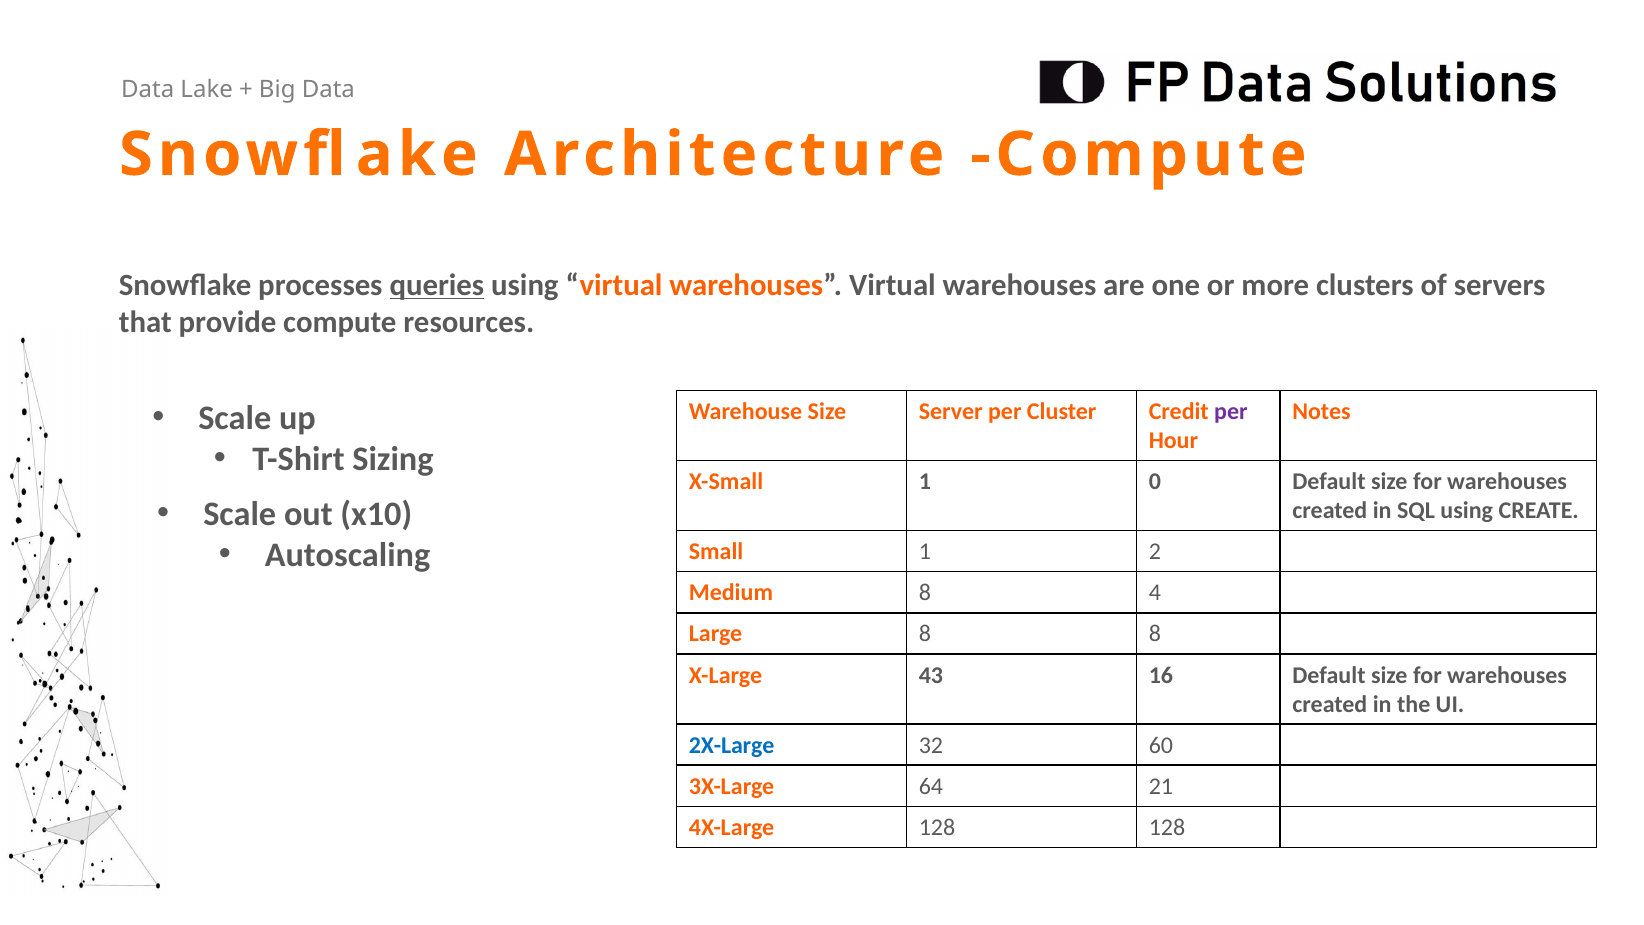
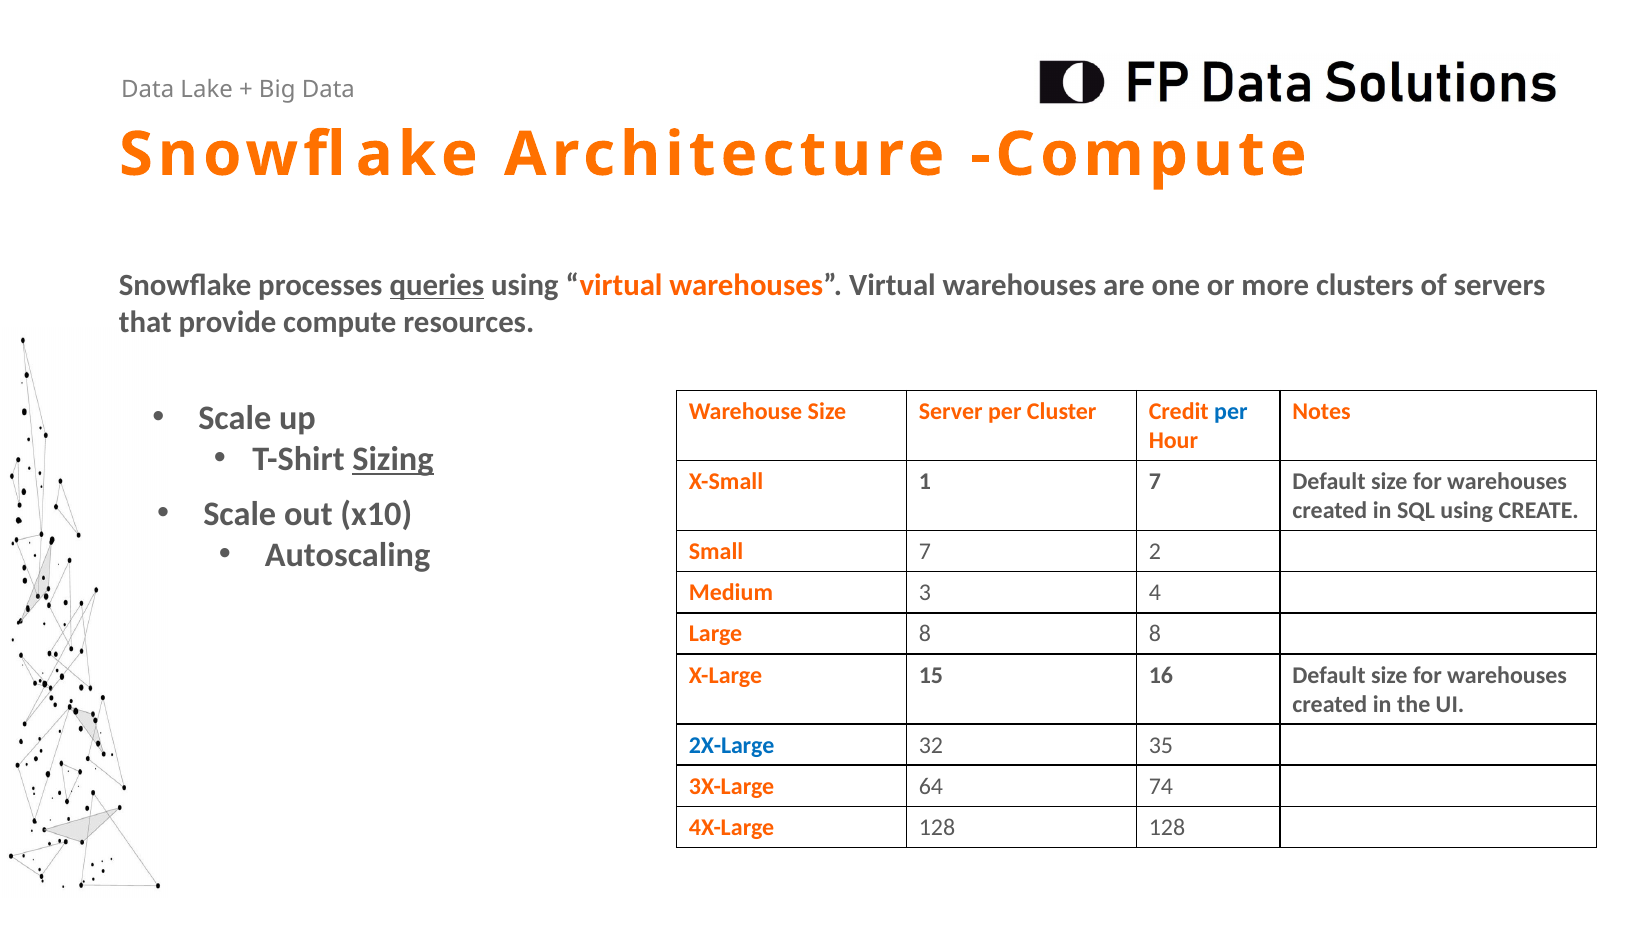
per colour: purple -> blue (1231, 412)
Sizing underline: none -> present (393, 459)
1 0: 0 -> 7 (1155, 481)
Small 1: 1 -> 7 (925, 551)
Medium 8: 8 -> 3 (925, 593)
43: 43 -> 15 (931, 675)
60: 60 -> 35 (1161, 745)
21: 21 -> 74 (1161, 786)
